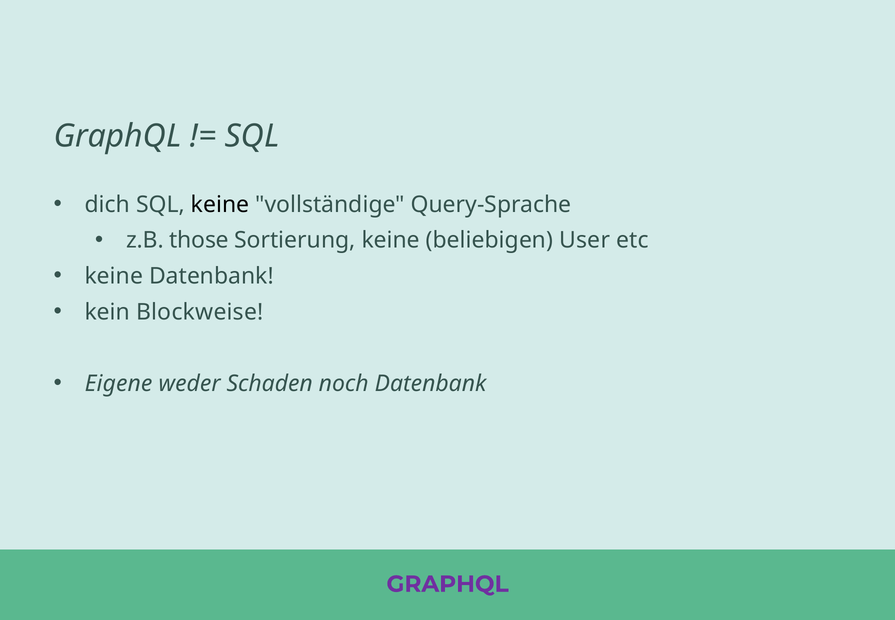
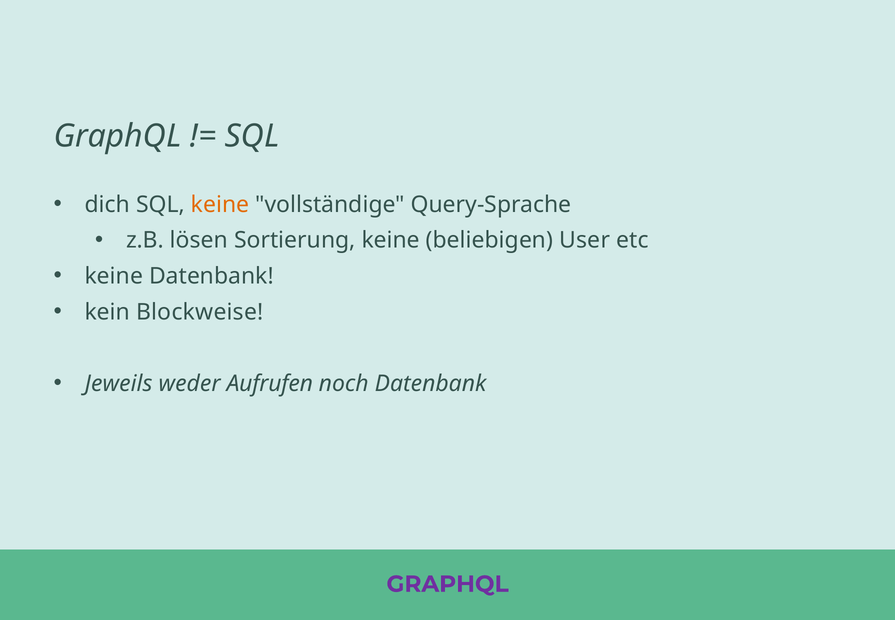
keine colour: black -> orange (220, 204)
those: those -> lösen (199, 240)
Eigene: Eigene -> Jeweils (119, 383)
Schaden: Schaden -> Aufrufen (270, 383)
